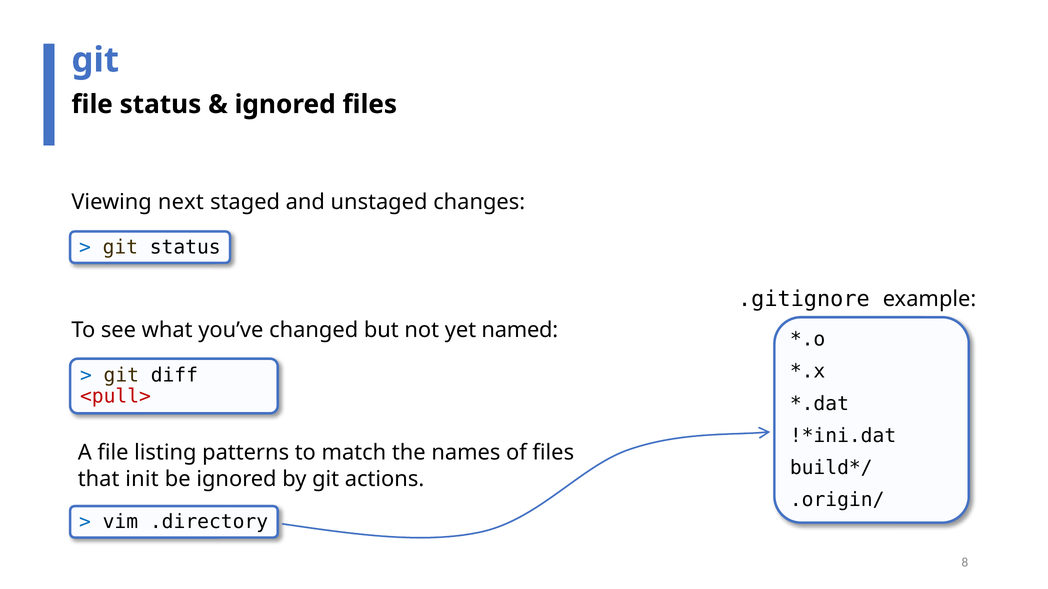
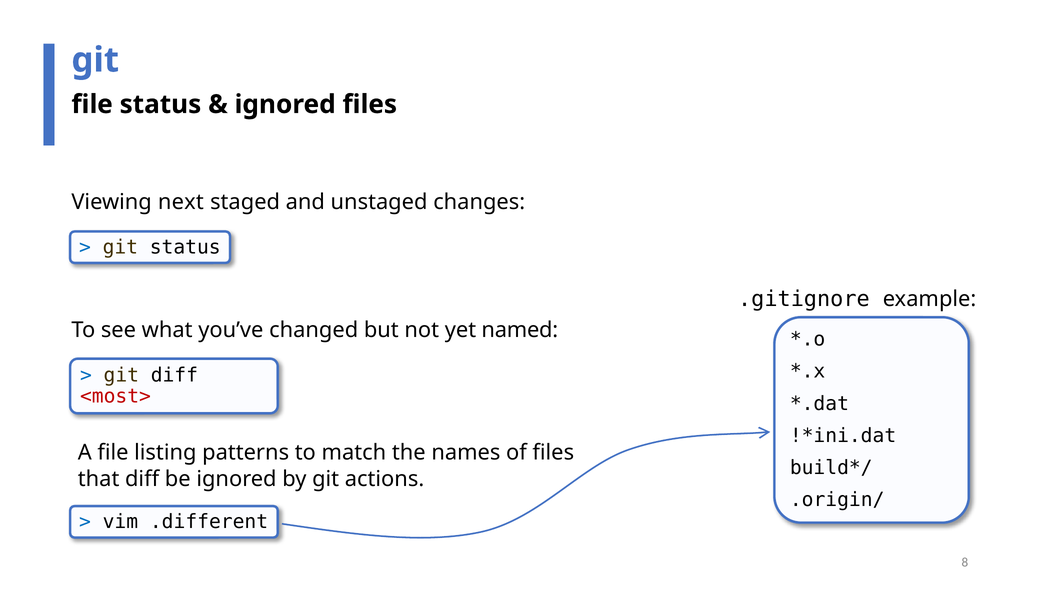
<pull>: <pull> -> <most> (115, 397)
that init: init -> diff (142, 479)
.directory: .directory -> .different (209, 522)
